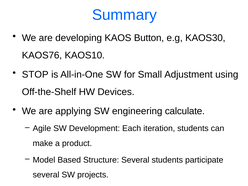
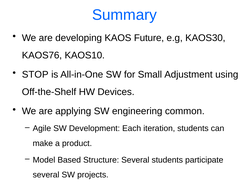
Button: Button -> Future (149, 38)
calculate: calculate -> common (185, 111)
